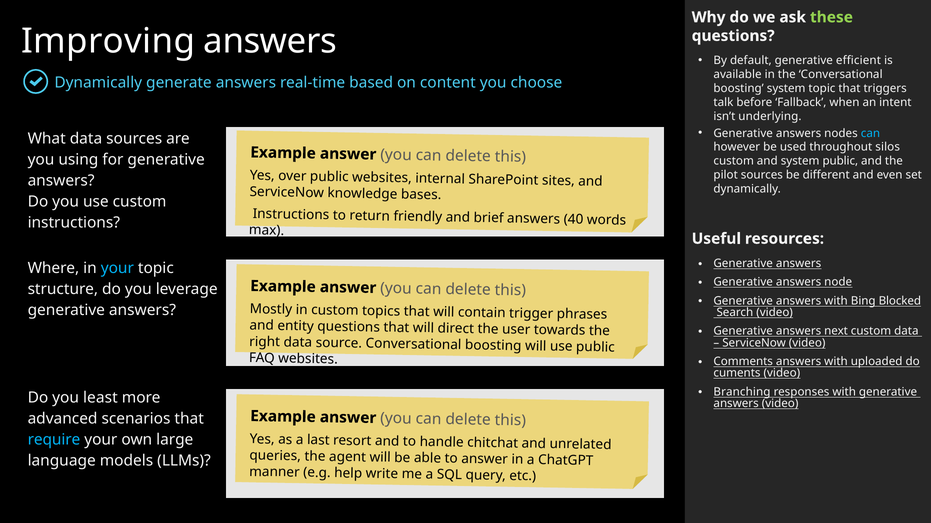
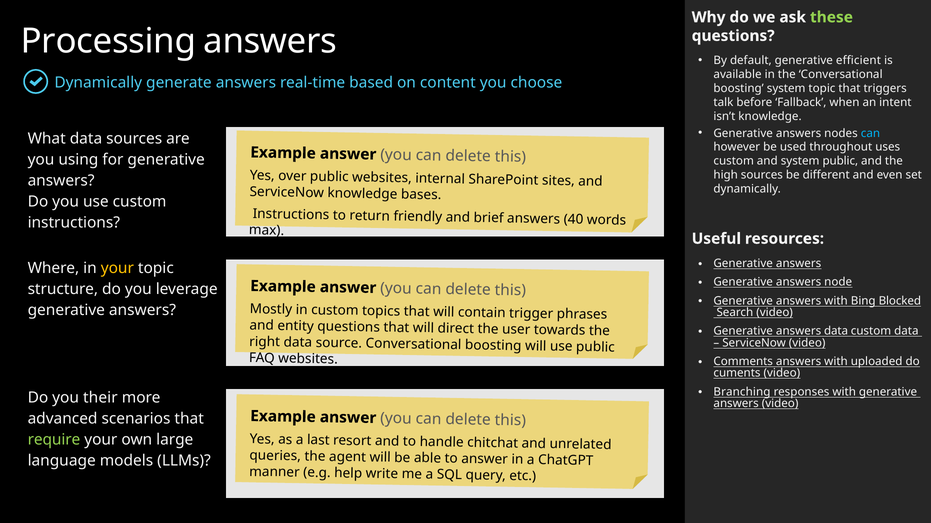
Improving: Improving -> Processing (108, 42)
isn’t underlying: underlying -> knowledge (770, 116)
silos: silos -> uses (888, 147)
pilot: pilot -> high (726, 175)
your colour: light blue -> yellow (117, 268)
answers next: next -> data (836, 332)
least: least -> their (100, 398)
require colour: light blue -> light green (54, 440)
